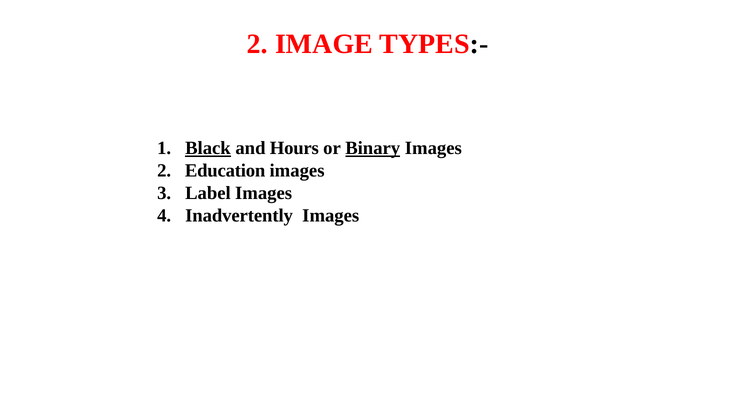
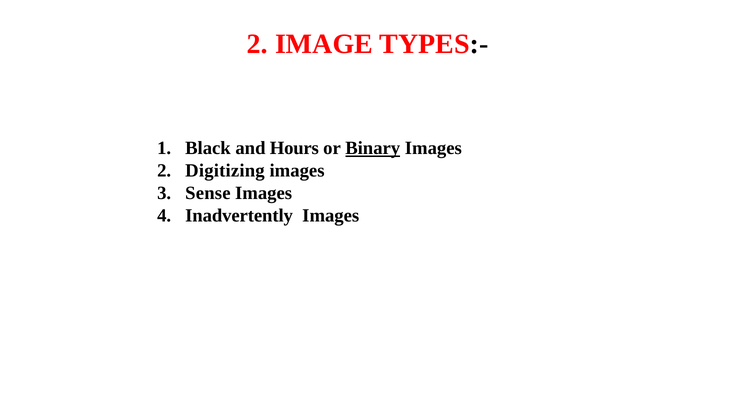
Black underline: present -> none (208, 148)
Education: Education -> Digitizing (225, 171)
Label: Label -> Sense (208, 193)
